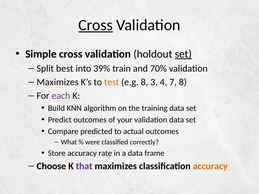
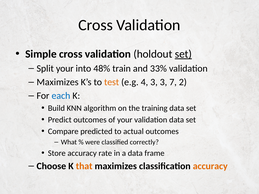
Cross underline: present -> none (96, 25)
Split best: best -> your (65, 69)
39%: 39% -> 48% (102, 69)
70%: 70% -> 33% (158, 69)
e.g 8: 8 -> 4 (144, 82)
3 4: 4 -> 3 (163, 82)
7 8: 8 -> 2 (183, 82)
each colour: purple -> blue (61, 96)
that colour: purple -> orange (84, 166)
